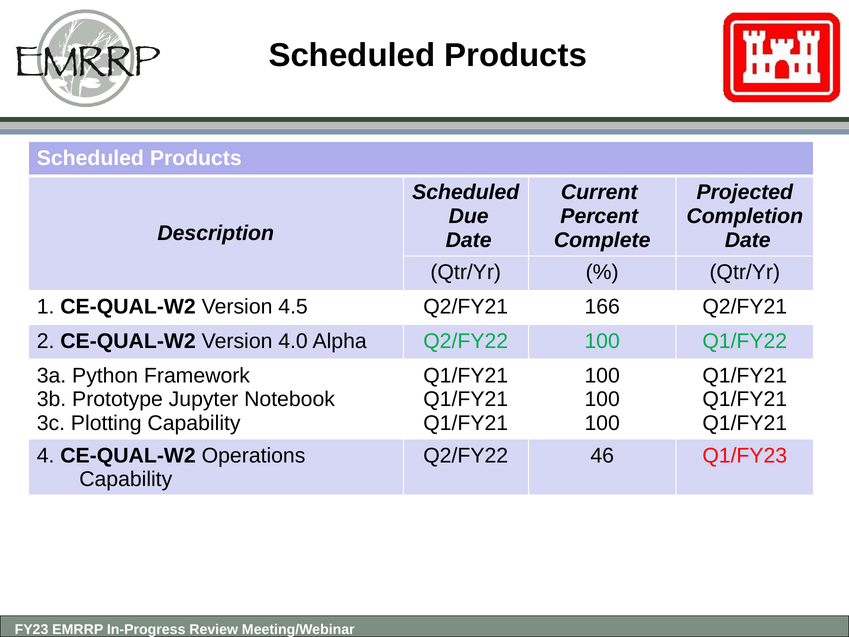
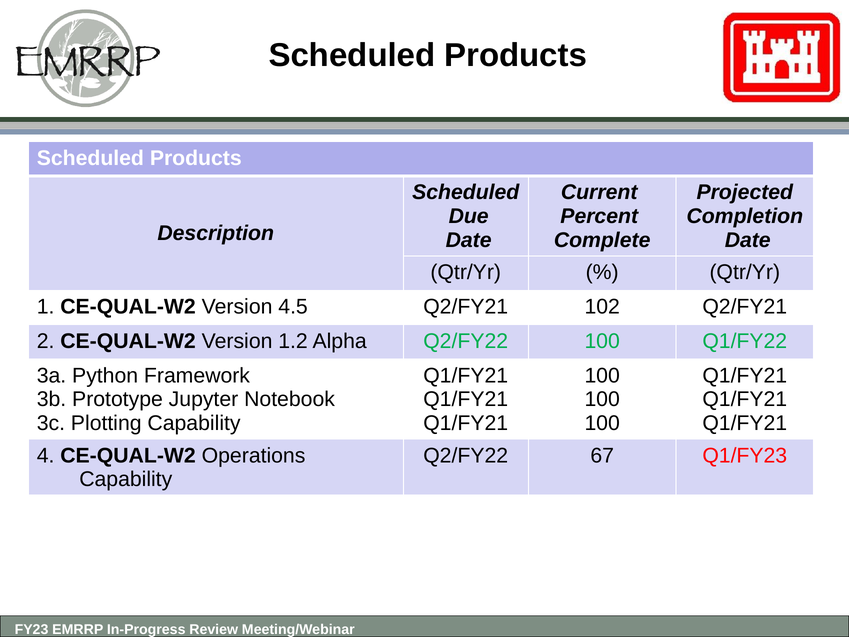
166: 166 -> 102 (602, 307)
4.0: 4.0 -> 1.2 (293, 341)
46: 46 -> 67 (602, 455)
